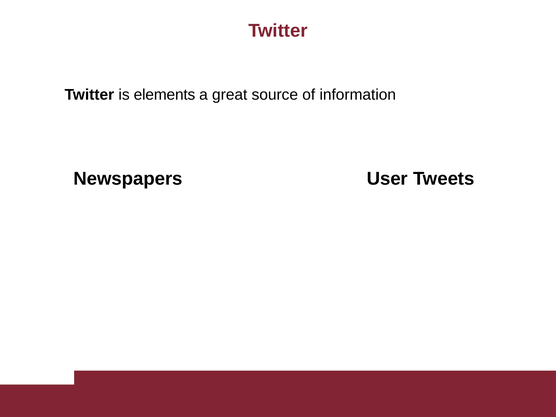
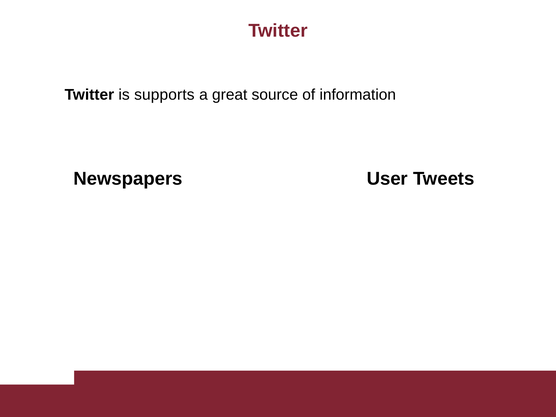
elements: elements -> supports (164, 95)
